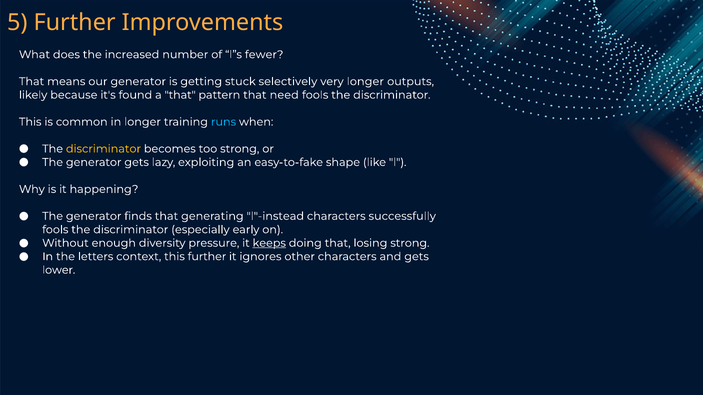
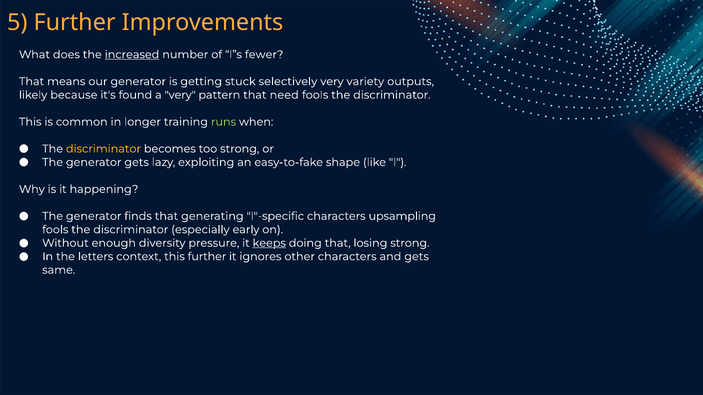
increased underline: none -> present (132, 55)
very longer: longer -> variety (365, 82)
a that: that -> very (180, 95)
runs colour: light blue -> light green (224, 122)
l"-instead: l"-instead -> l"-specific (275, 216)
successfully: successfully -> upsampling (402, 216)
lower: lower -> same (59, 270)
